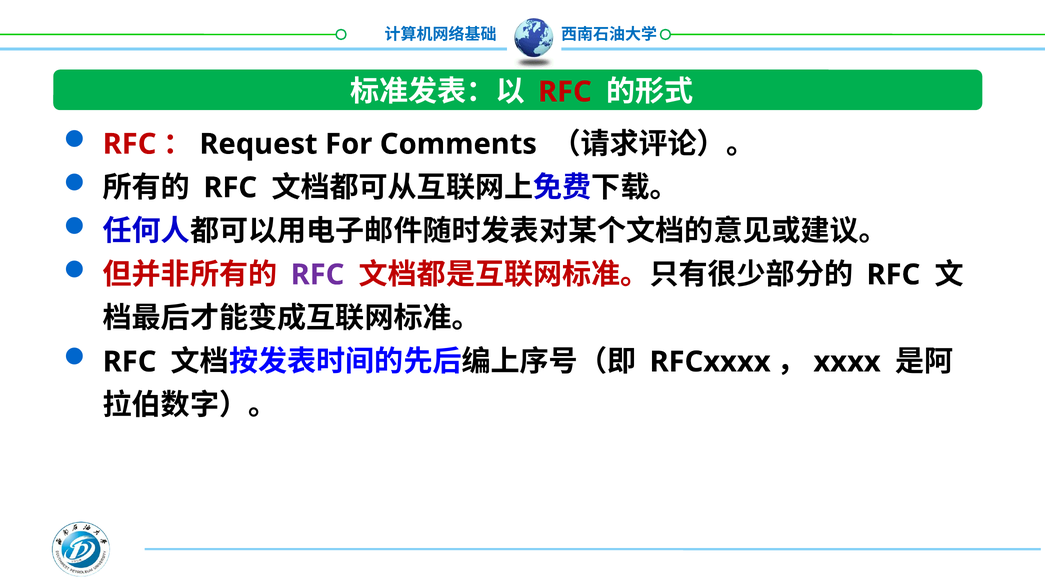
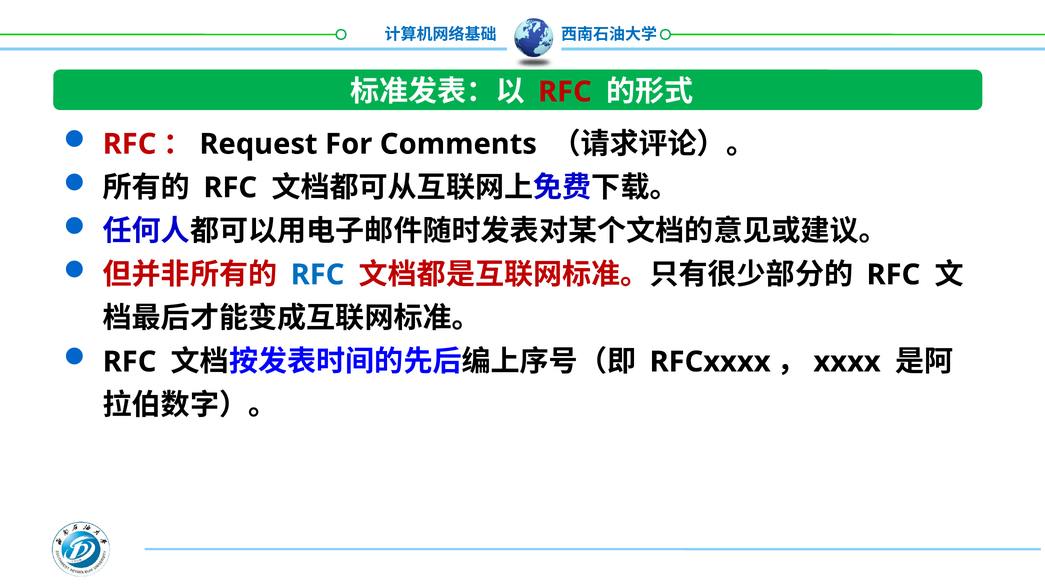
RFC colour: purple -> blue (317, 275)
